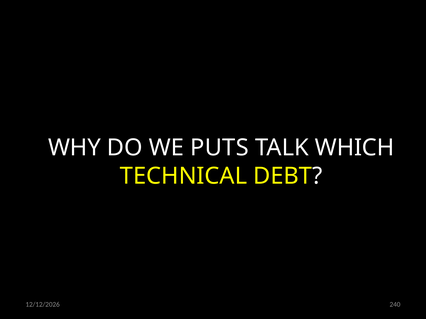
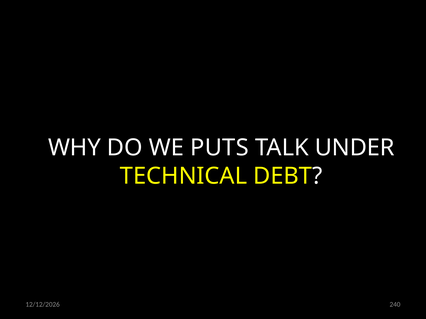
WHICH: WHICH -> UNDER (355, 148)
